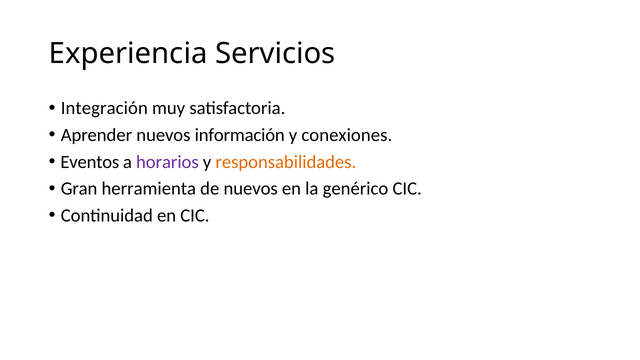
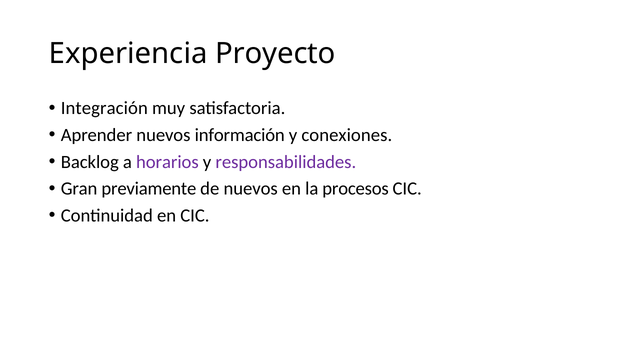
Servicios: Servicios -> Proyecto (275, 54)
Eventos: Eventos -> Backlog (90, 162)
responsabilidades colour: orange -> purple (286, 162)
herramienta: herramienta -> previamente (149, 189)
genérico: genérico -> procesos (356, 189)
